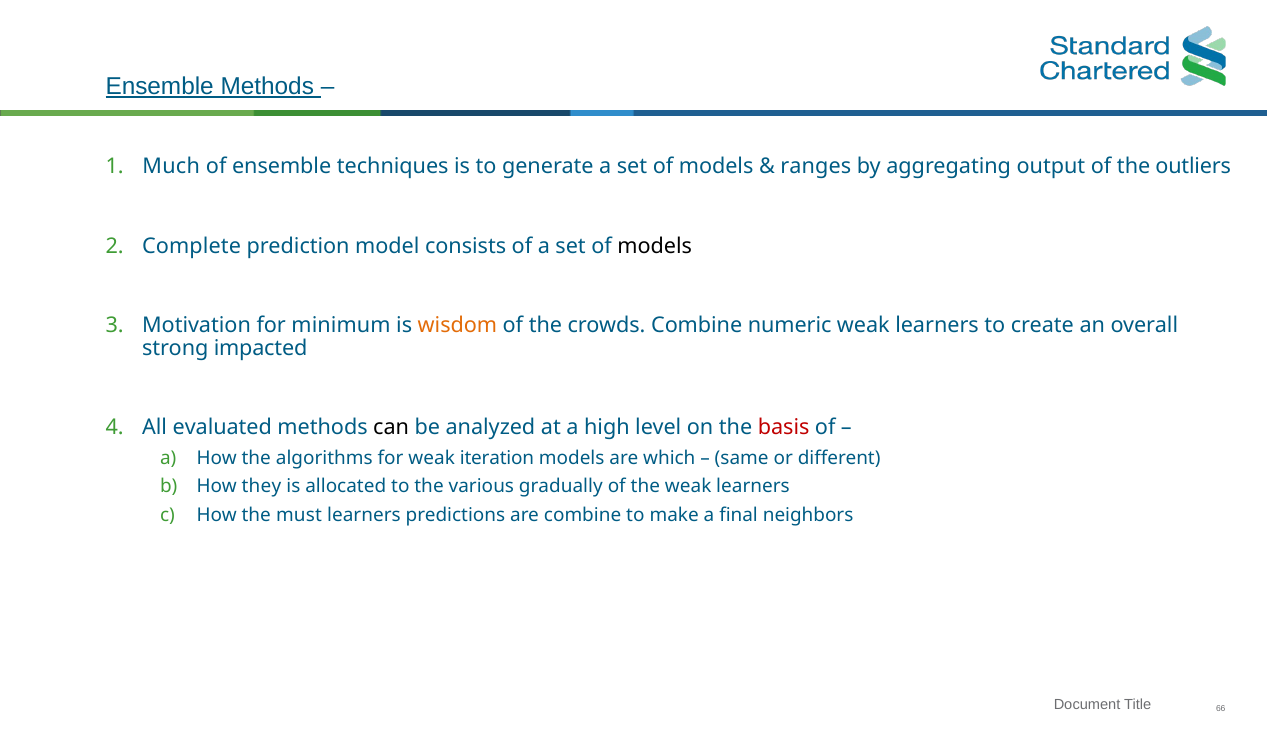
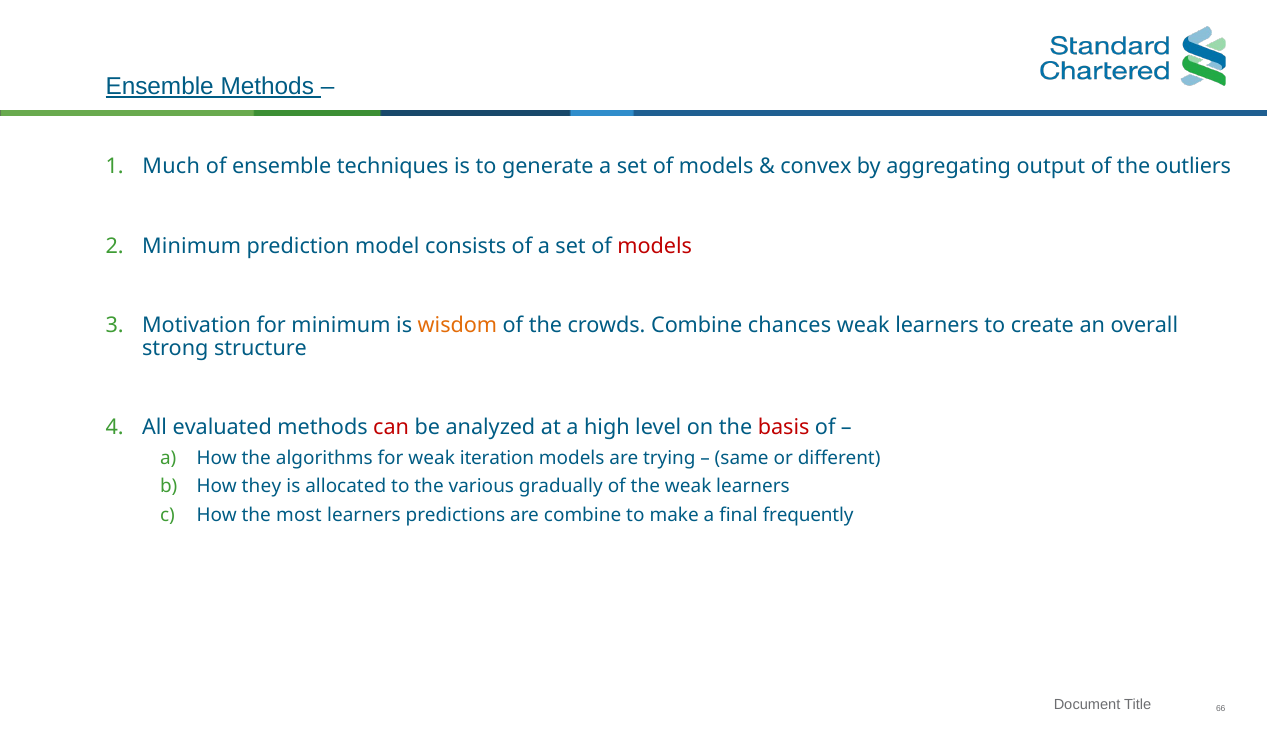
ranges: ranges -> convex (816, 167)
Complete: Complete -> Minimum (192, 246)
models colour: black -> red (655, 246)
numeric: numeric -> chances (790, 325)
impacted: impacted -> structure (260, 349)
can colour: black -> red (391, 428)
which: which -> trying (669, 458)
must: must -> most (299, 515)
neighbors: neighbors -> frequently (808, 515)
